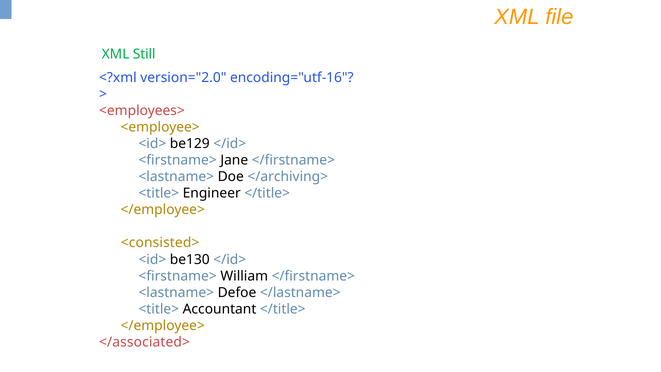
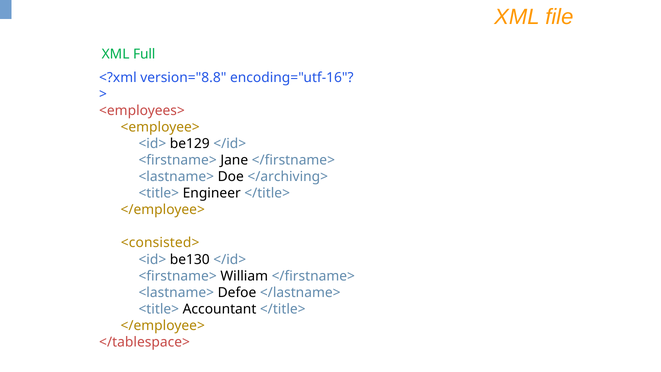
Still: Still -> Full (144, 54)
version="2.0: version="2.0 -> version="8.8 (183, 78)
</associated>: </associated> -> </tablespace> (145, 342)
